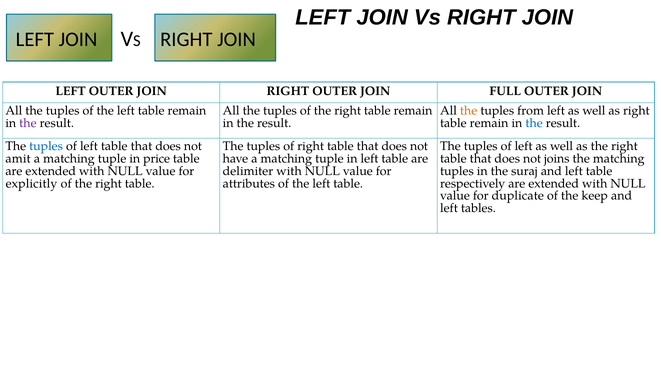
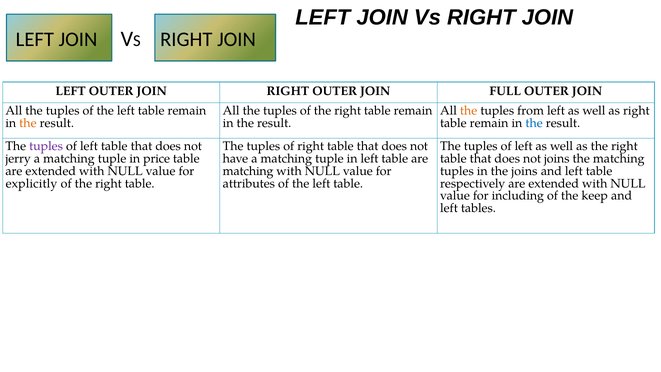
the colour: purple -> orange (28, 123)
tuples colour: blue -> purple (46, 146)
amit: amit -> jerry (18, 158)
delimiter: delimiter -> matching (248, 171)
the suraj: suraj -> joins (524, 171)
duplicate: duplicate -> including (518, 196)
